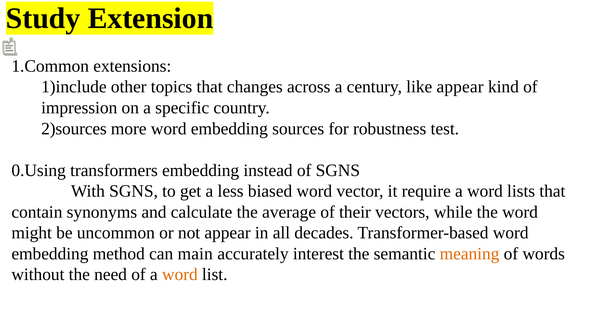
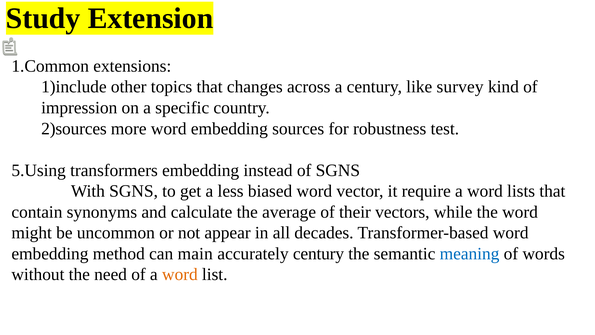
like appear: appear -> survey (460, 87)
0.Using: 0.Using -> 5.Using (39, 170)
accurately interest: interest -> century (318, 253)
meaning colour: orange -> blue (470, 253)
